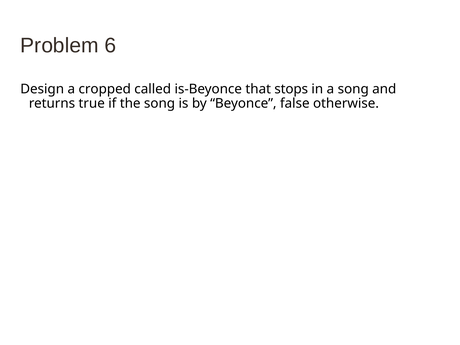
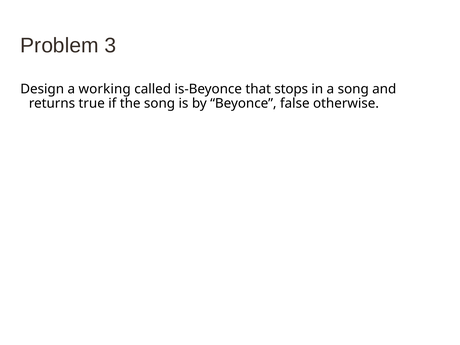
6: 6 -> 3 (110, 46)
cropped: cropped -> working (105, 89)
